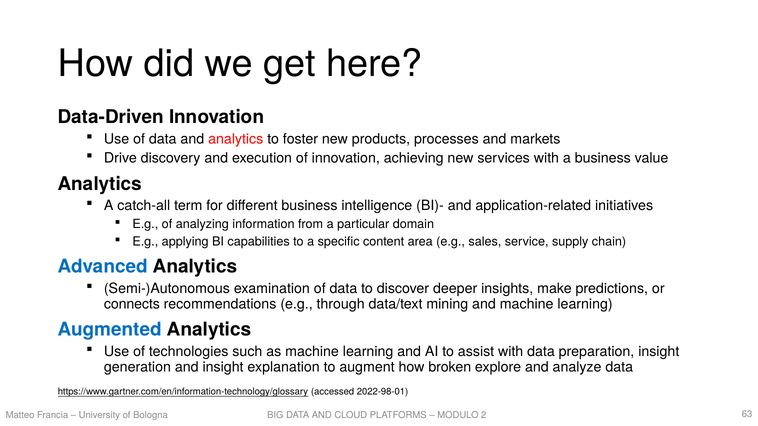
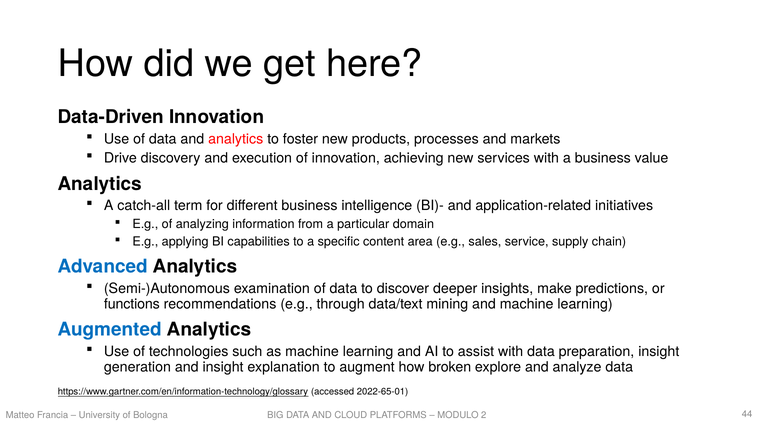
connects: connects -> functions (132, 304)
2022-98-01: 2022-98-01 -> 2022-65-01 (383, 392)
63: 63 -> 44 (747, 415)
